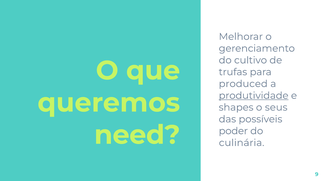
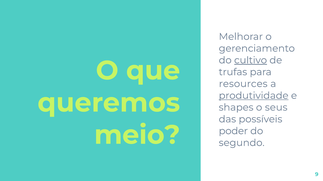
cultivo underline: none -> present (251, 60)
produced: produced -> resources (243, 84)
need: need -> meio (137, 135)
culinária: culinária -> segundo (242, 143)
